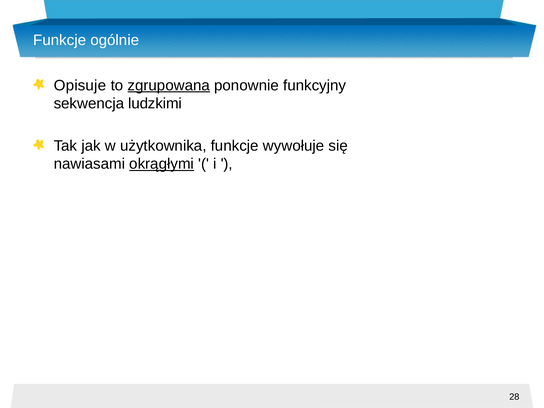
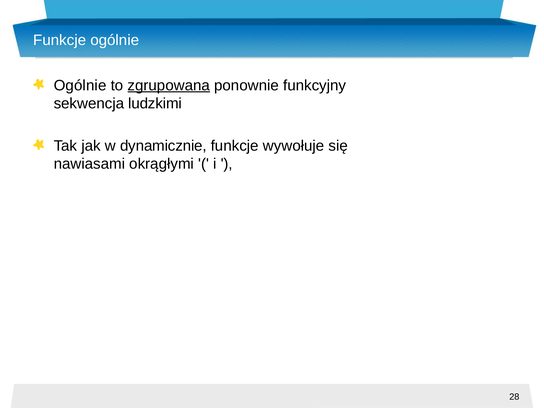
Opisuje: Opisuje -> Ogólnie (80, 85)
użytkownika: użytkownika -> dynamicznie (163, 146)
okrągłymi underline: present -> none (162, 164)
